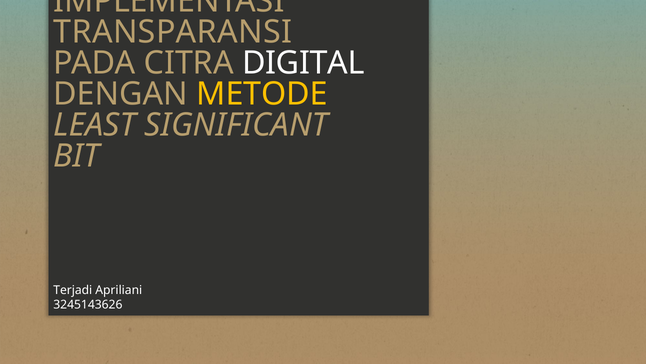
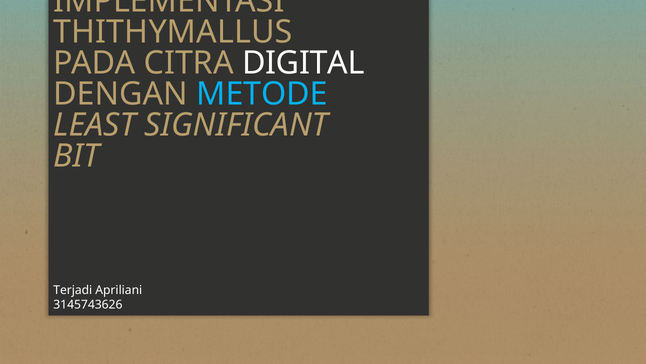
TRANSPARANSI: TRANSPARANSI -> THITHYMALLUS (173, 32)
METODE colour: yellow -> light blue (262, 94)
3245143626: 3245143626 -> 3145743626 (88, 304)
